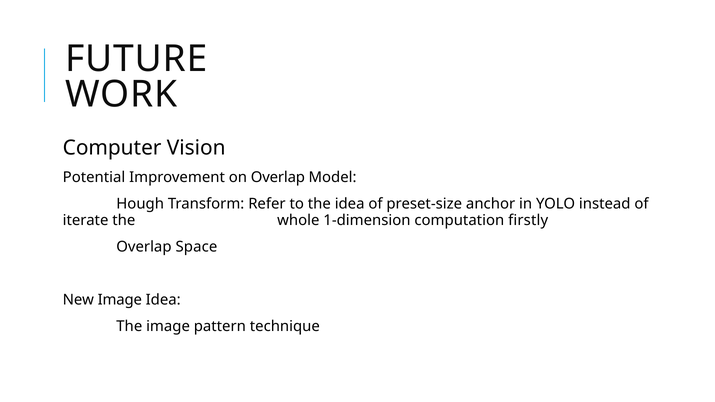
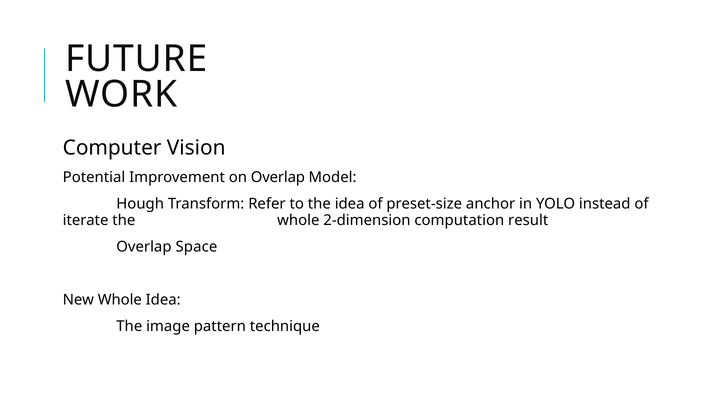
1-dimension: 1-dimension -> 2-dimension (367, 220)
firstly: firstly -> result (528, 220)
New Image: Image -> Whole (120, 300)
